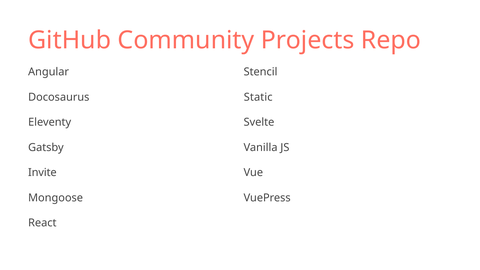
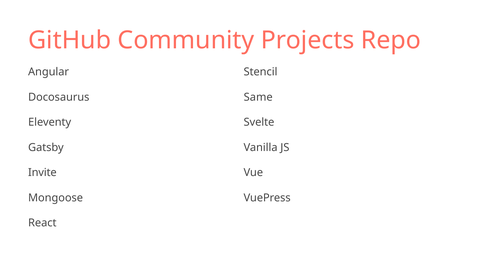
Static: Static -> Same (258, 97)
